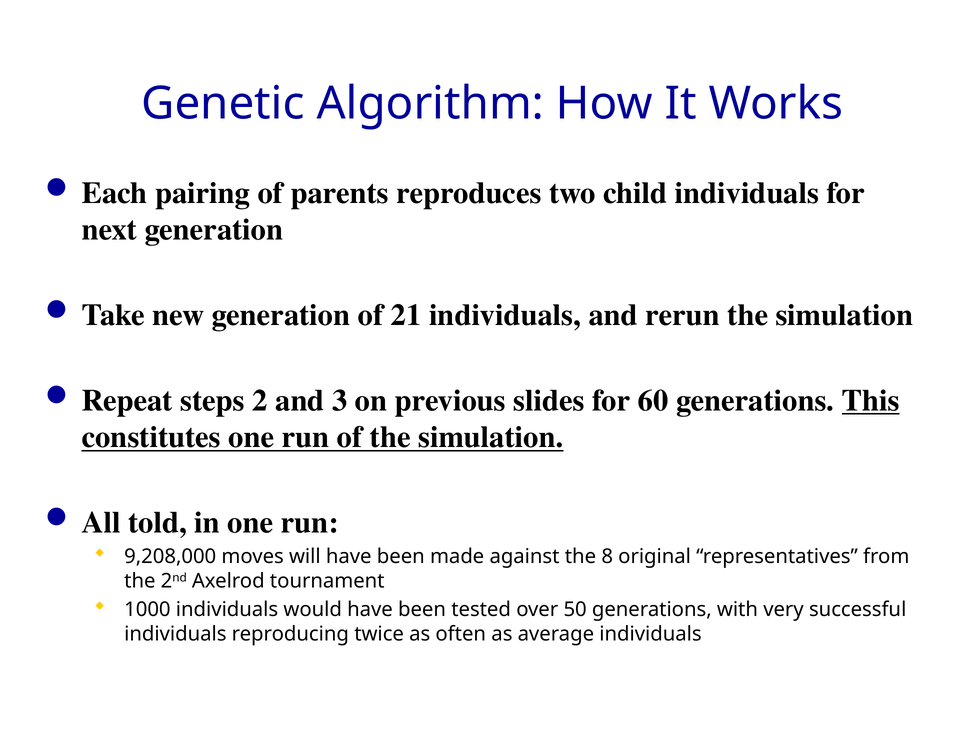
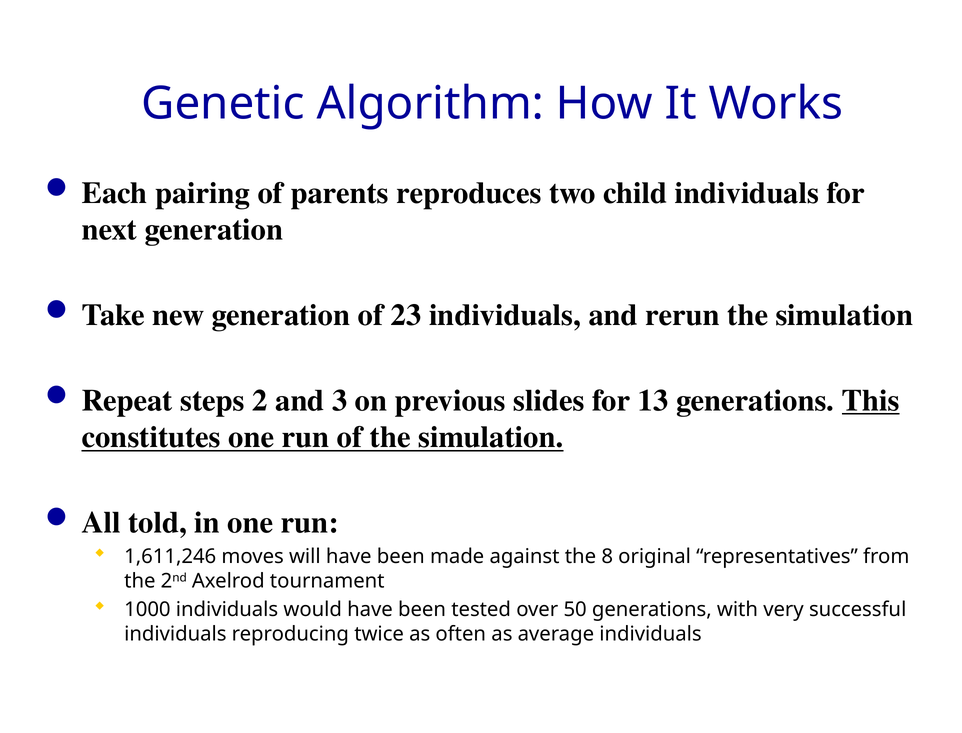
21: 21 -> 23 (406, 315)
60: 60 -> 13 (653, 401)
9,208,000: 9,208,000 -> 1,611,246 (170, 557)
